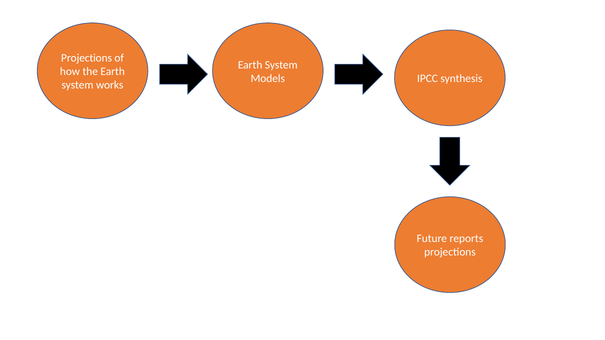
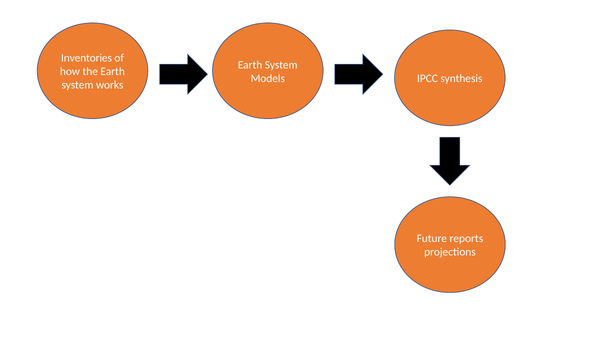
Projections: Projections -> Inventories (87, 58)
